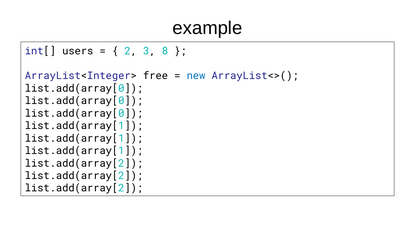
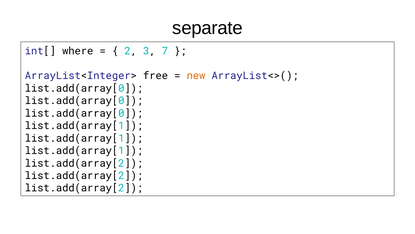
example: example -> separate (208, 28)
users: users -> where (78, 51)
8: 8 -> 7 (165, 51)
new colour: blue -> orange (196, 76)
